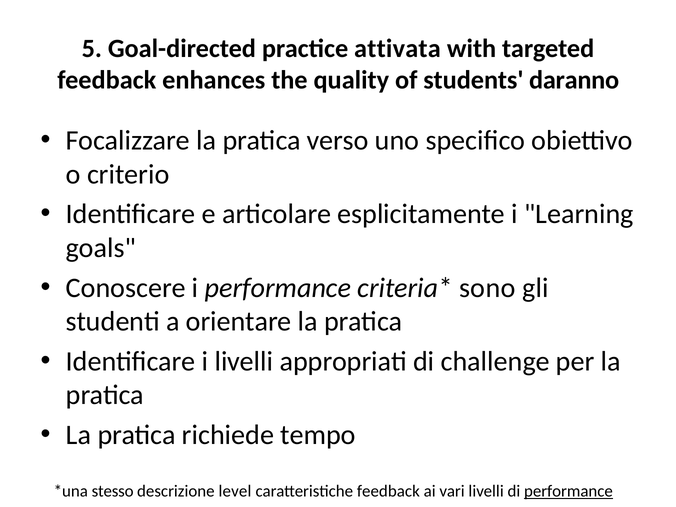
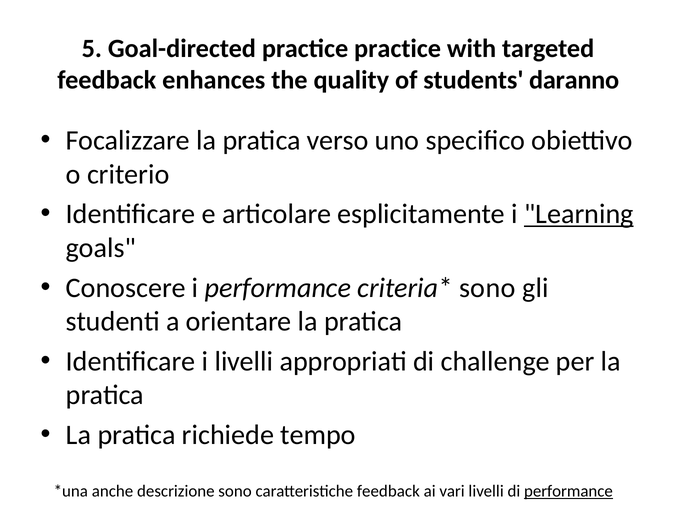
practice attivata: attivata -> practice (398, 49)
Learning underline: none -> present (579, 214)
stesso: stesso -> anche (112, 491)
descrizione level: level -> sono (235, 491)
